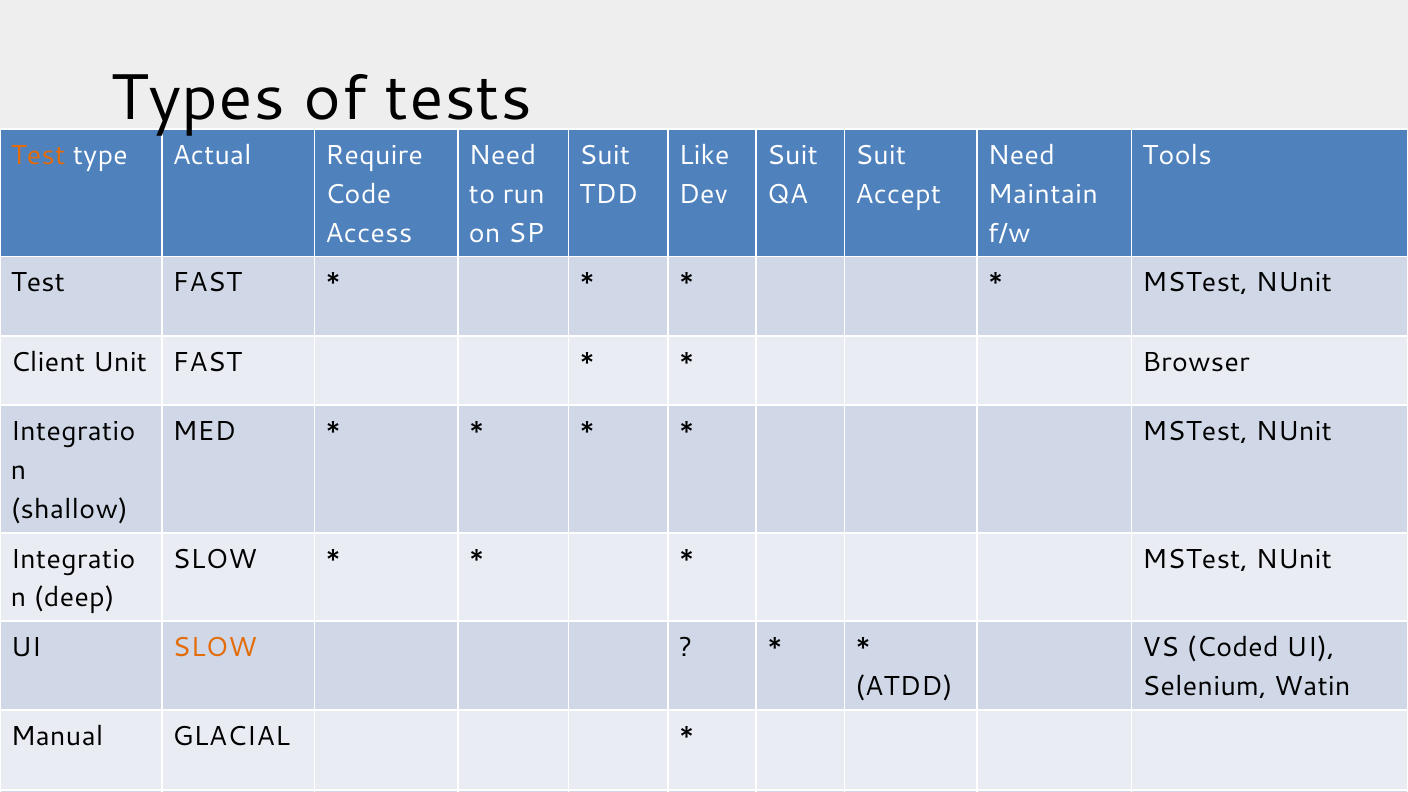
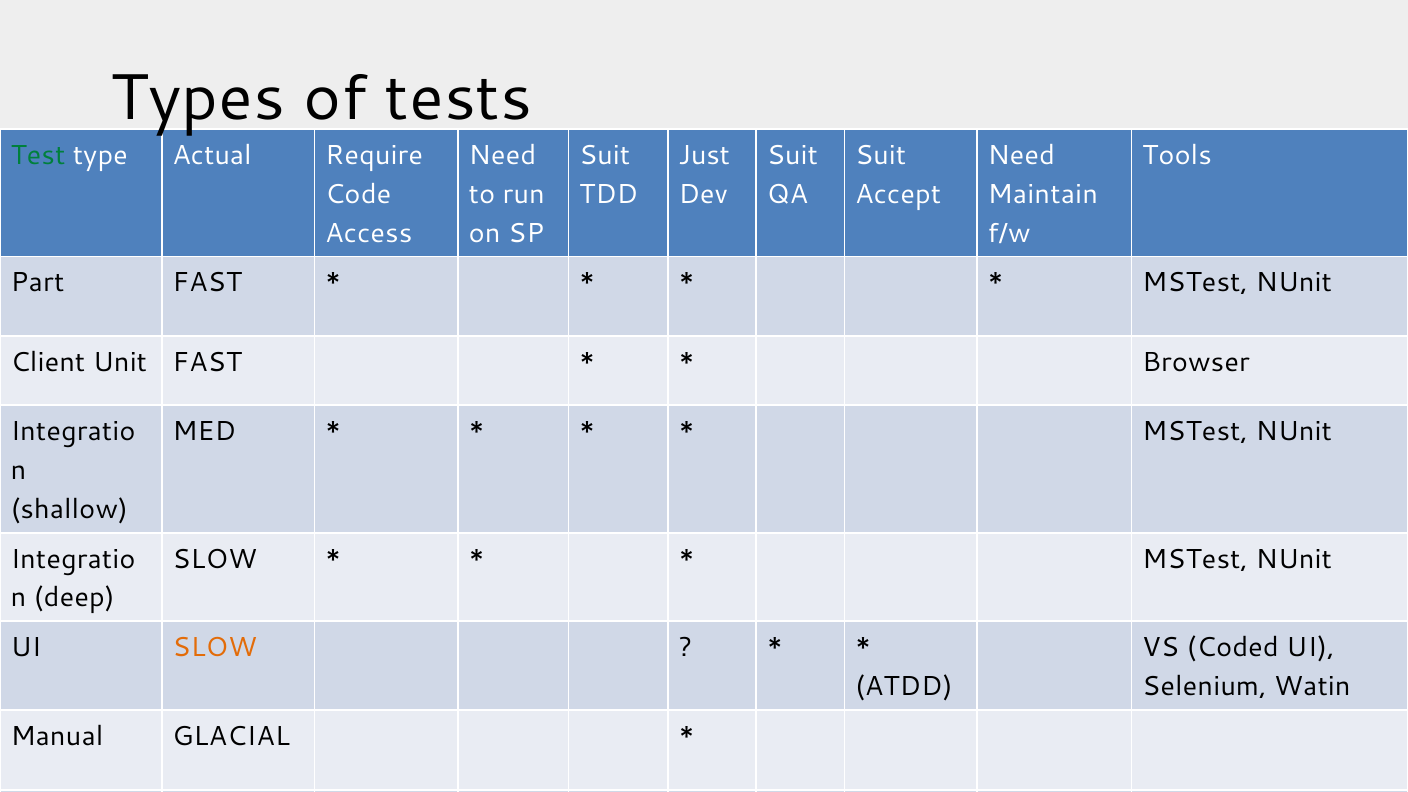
Test colour: orange -> green (38, 155)
Like: Like -> Just (704, 155)
Test: Test -> Part (38, 283)
